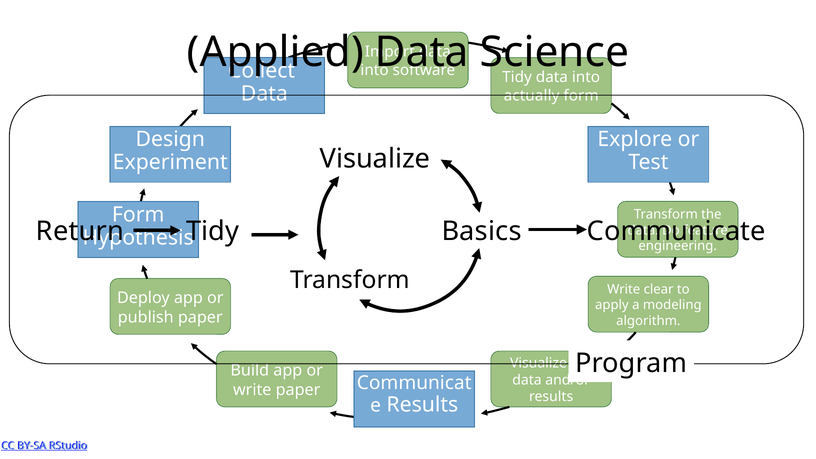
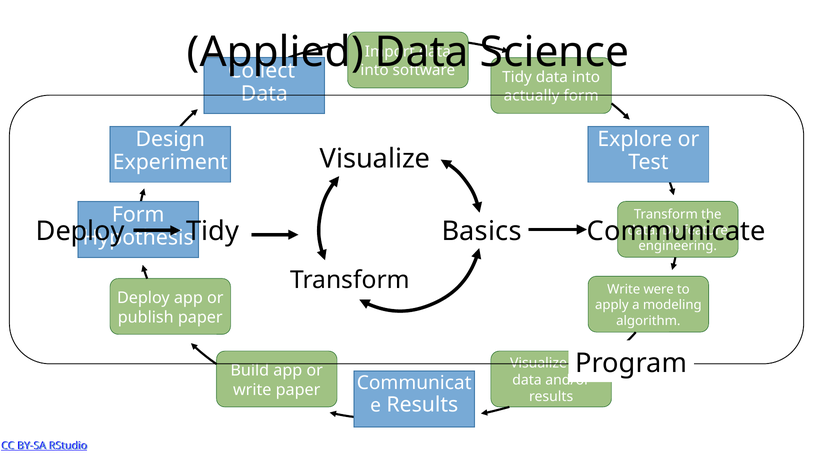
Return: Return -> Deploy (80, 231)
clear: clear -> were (659, 289)
